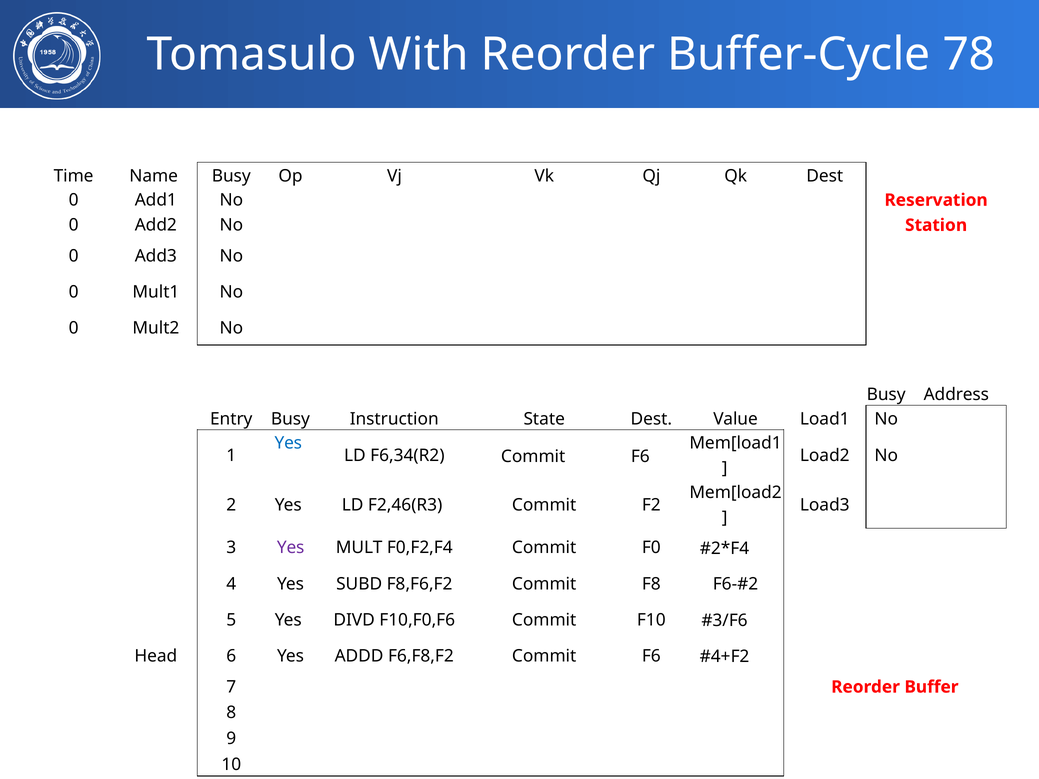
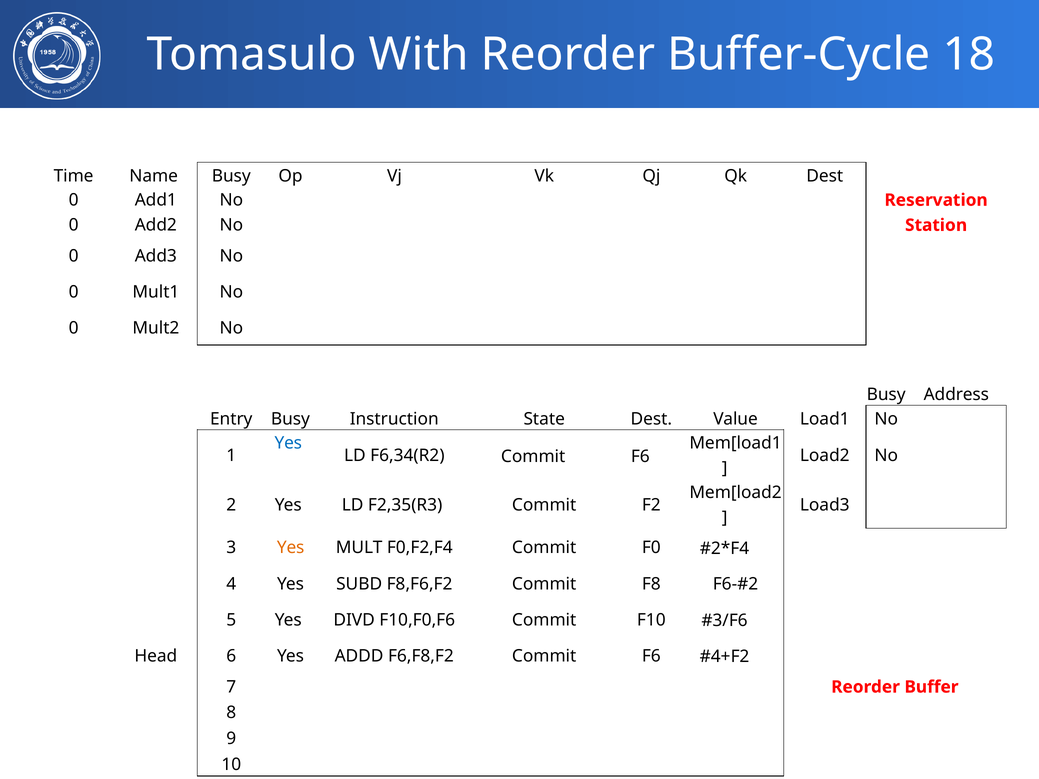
78: 78 -> 18 (969, 54)
F2,46(R3: F2,46(R3 -> F2,35(R3 (405, 505)
Yes colour: purple -> orange (291, 548)
